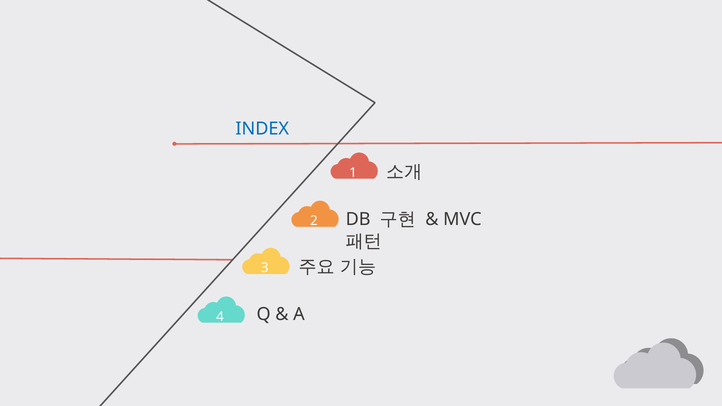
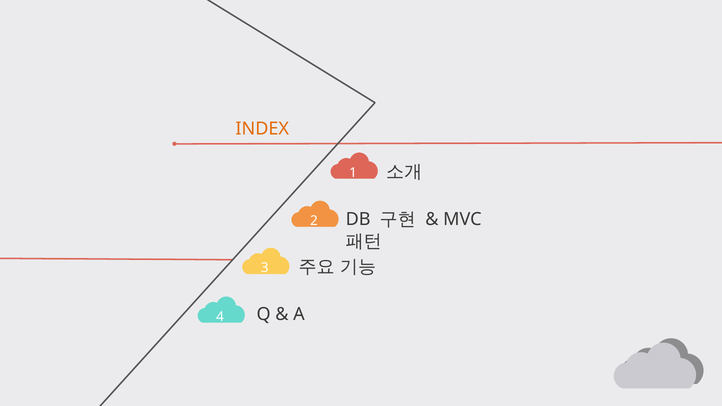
INDEX colour: blue -> orange (262, 129)
